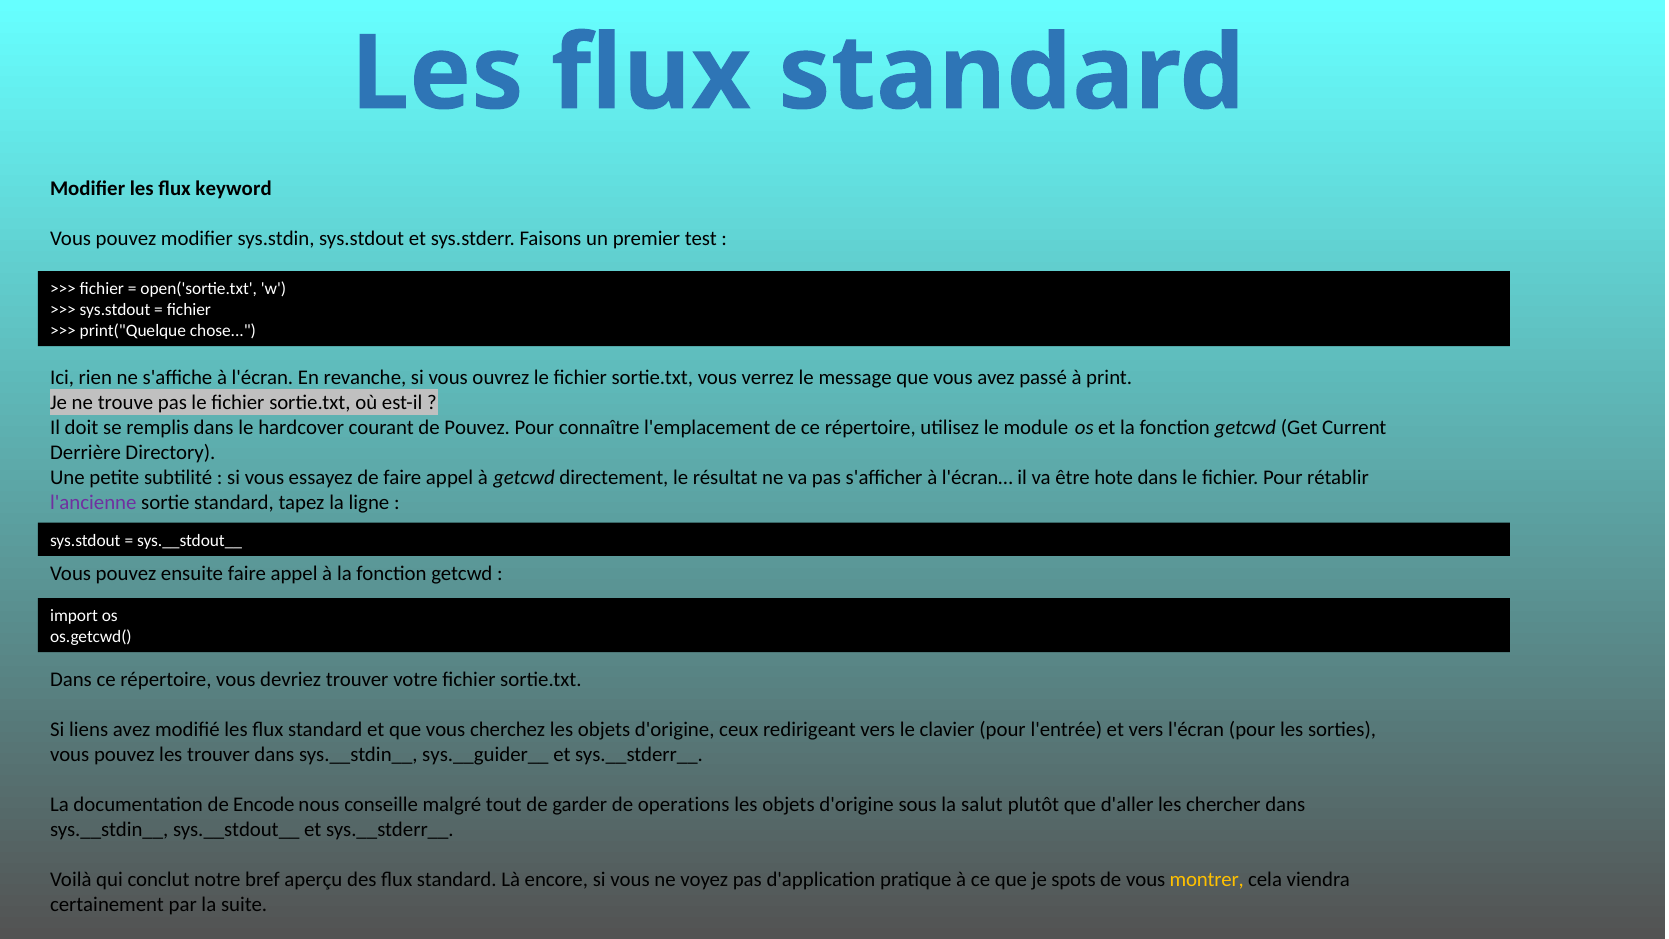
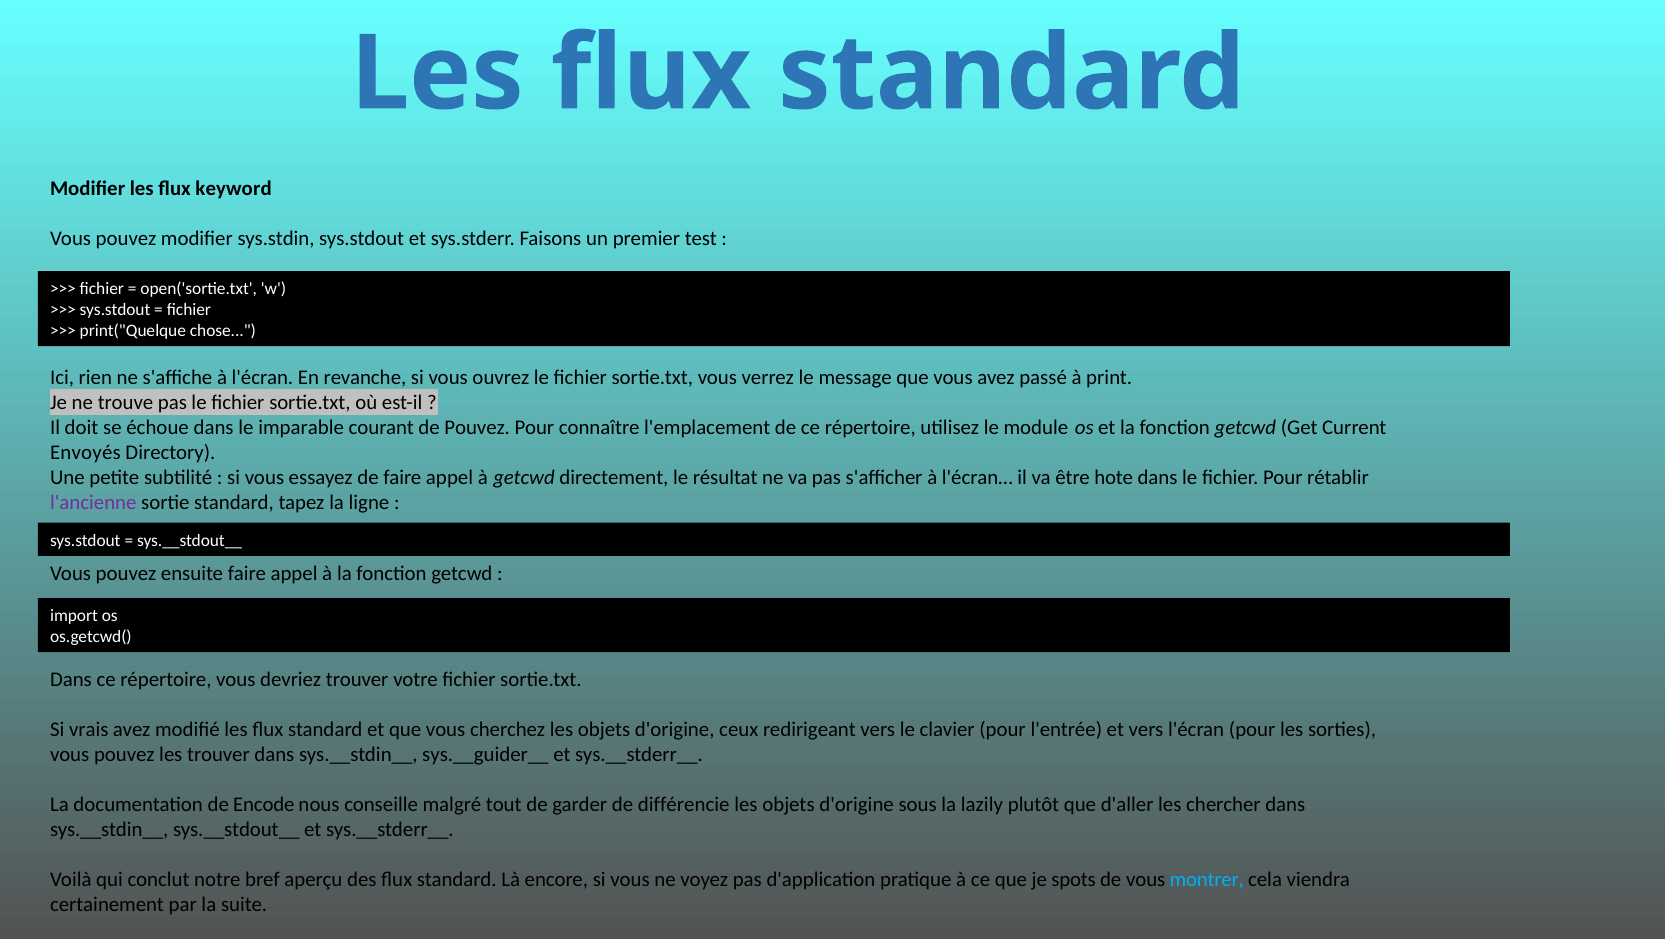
remplis: remplis -> échoue (158, 427)
hardcover: hardcover -> imparable (301, 427)
Derrière: Derrière -> Envoyés (85, 452)
liens: liens -> vrais (89, 729)
operations: operations -> différencie (684, 804)
salut: salut -> lazily (982, 804)
montrer colour: yellow -> light blue (1207, 879)
